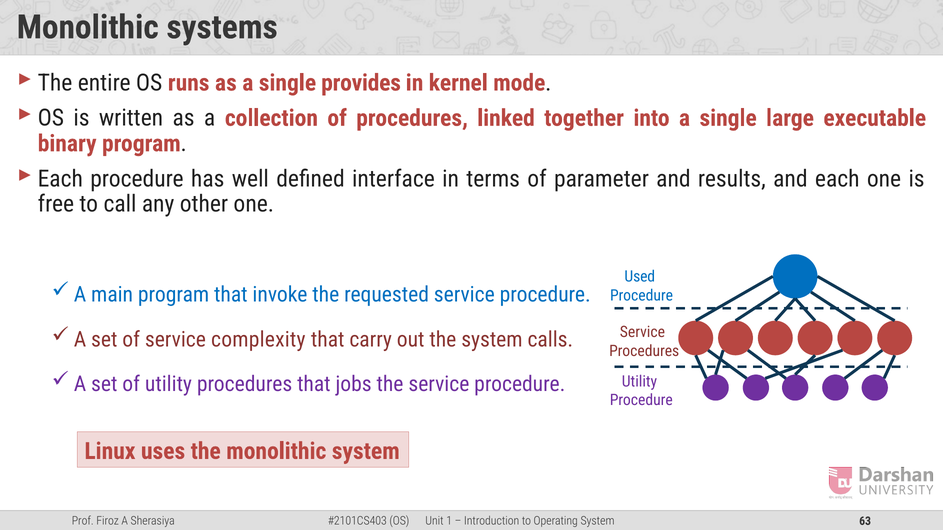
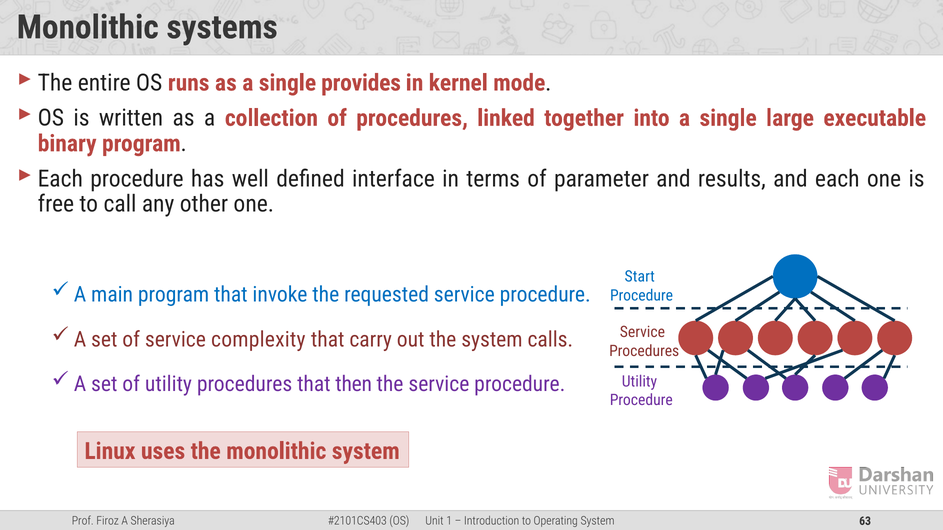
Used: Used -> Start (640, 277)
jobs: jobs -> then (354, 385)
